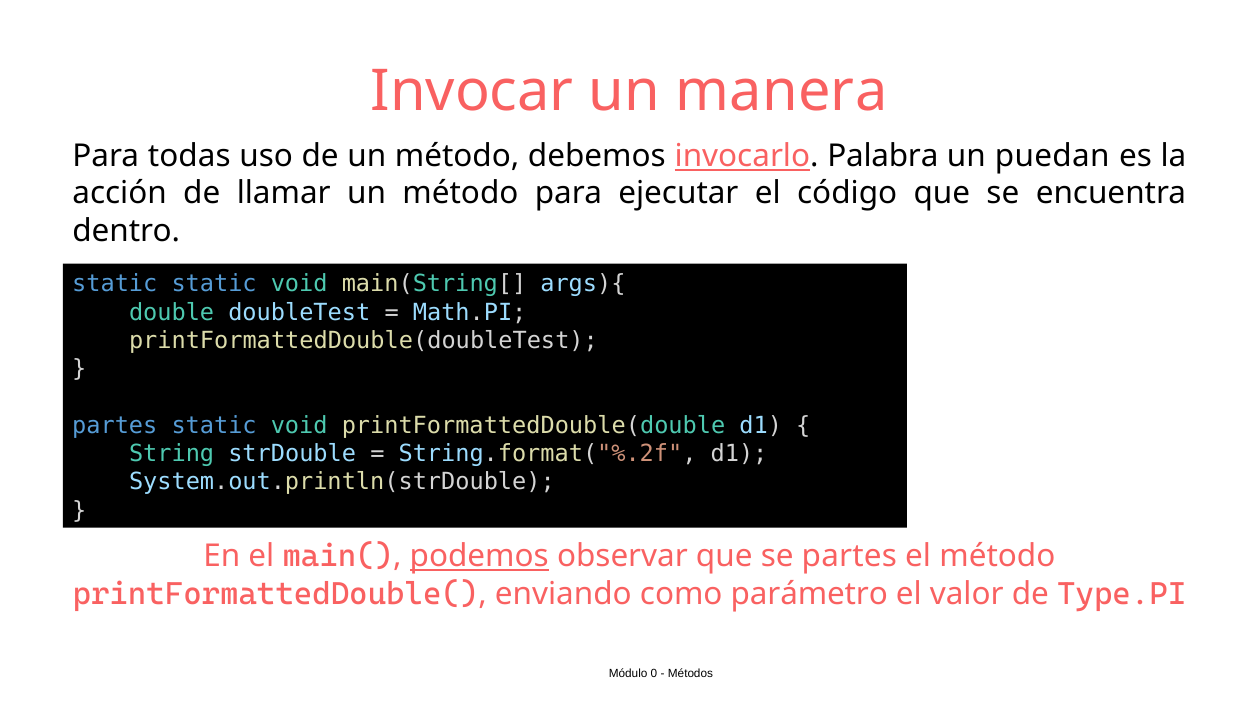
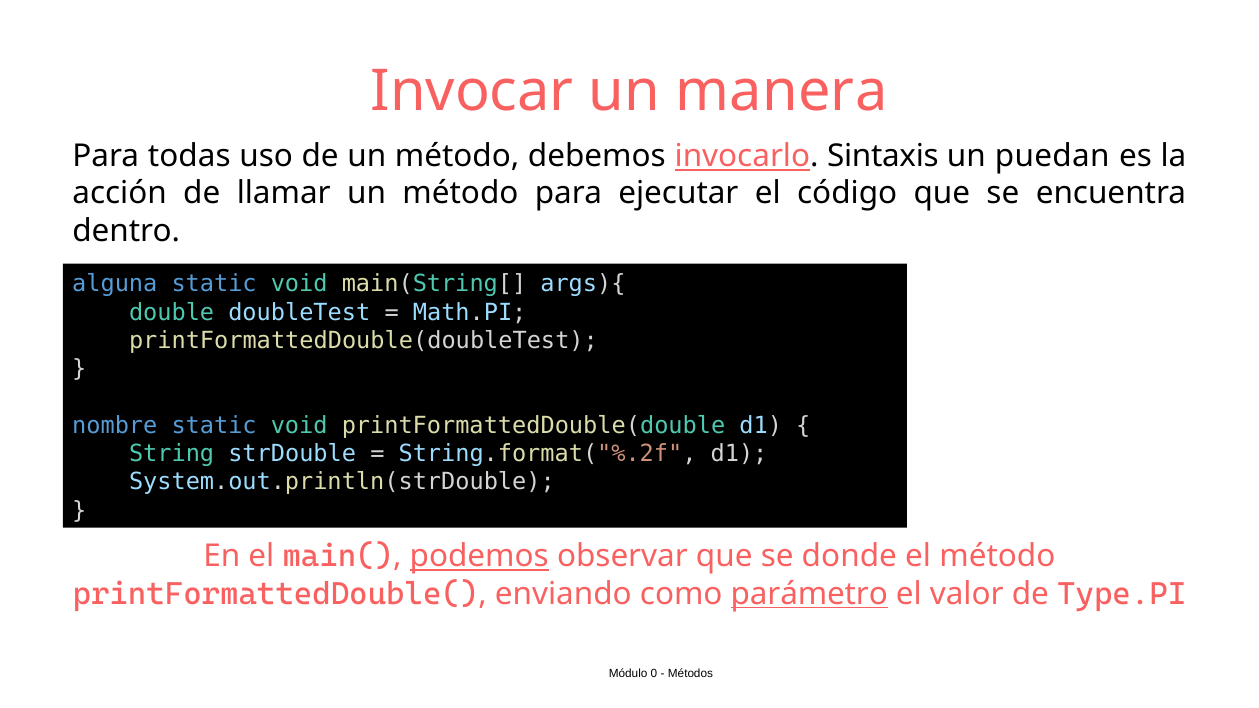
Palabra: Palabra -> Sintaxis (883, 156)
static: static -> alguna (115, 284)
partes: partes -> nombre (115, 426)
se partes: partes -> donde (849, 556)
parámetro underline: none -> present (809, 594)
